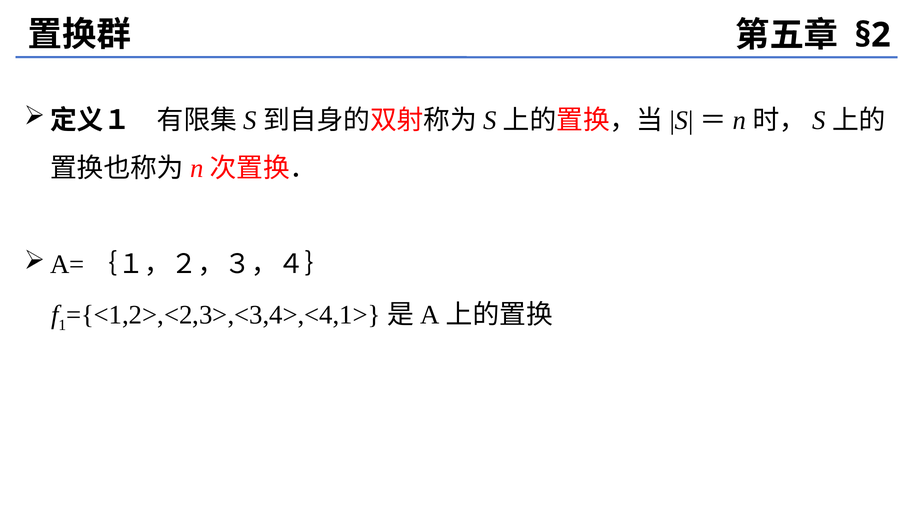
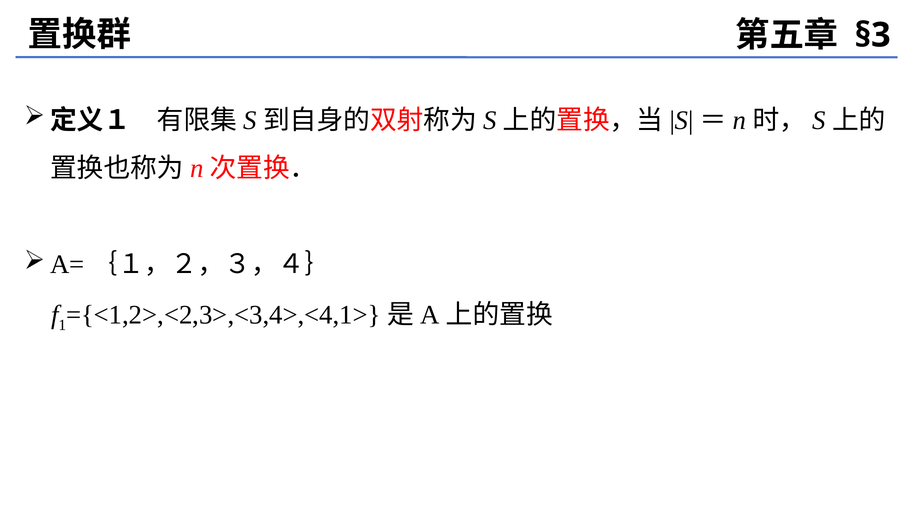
§2: §2 -> §3 (873, 35)
